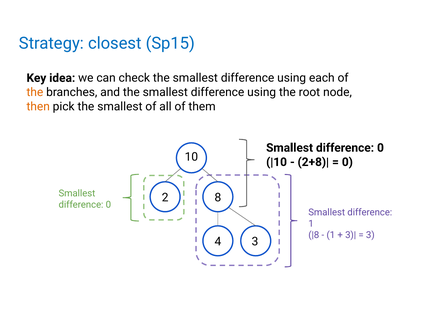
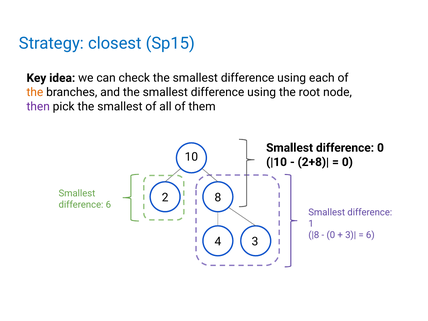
then colour: orange -> purple (38, 107)
0: 0 -> 6 (108, 205)
1: 1 -> 0 (331, 235)
3: 3 -> 6 (370, 235)
